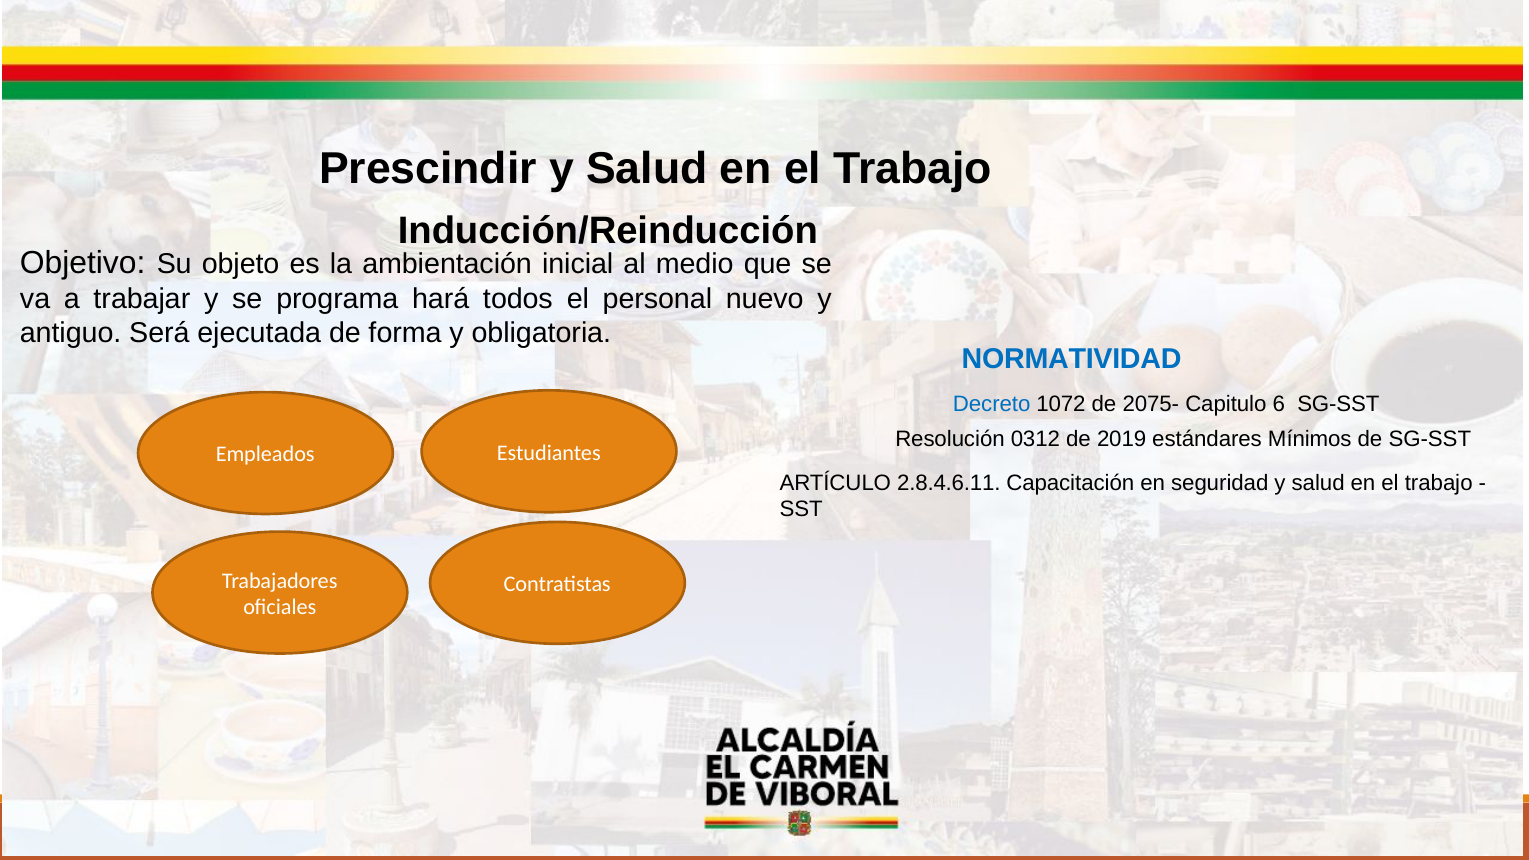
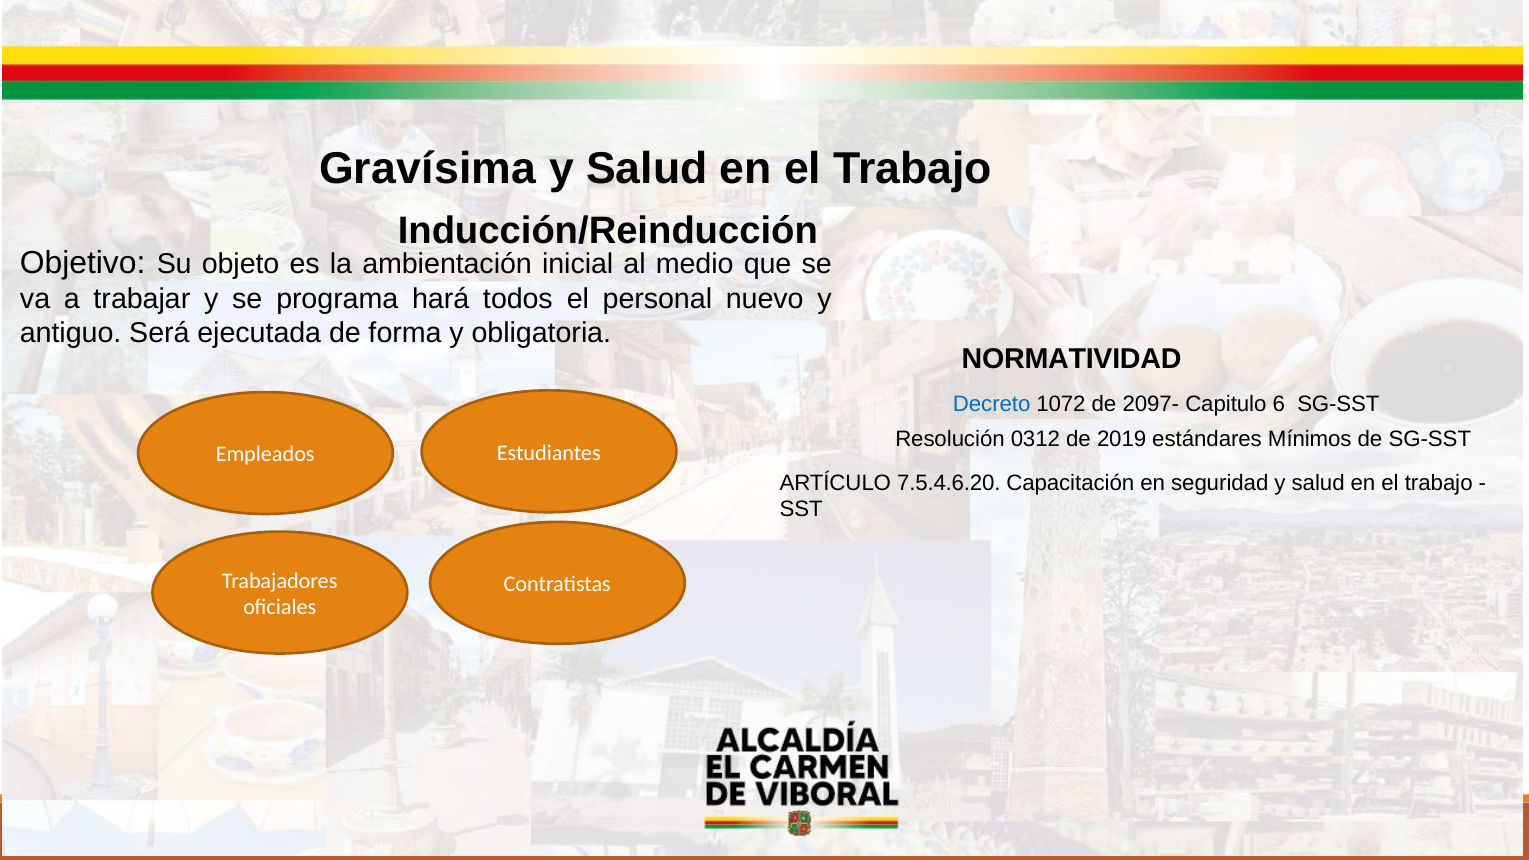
Prescindir: Prescindir -> Gravísima (428, 169)
NORMATIVIDAD colour: blue -> black (1072, 359)
2075-: 2075- -> 2097- (1151, 404)
2.8.4.6.11: 2.8.4.6.11 -> 7.5.4.6.20 (949, 483)
